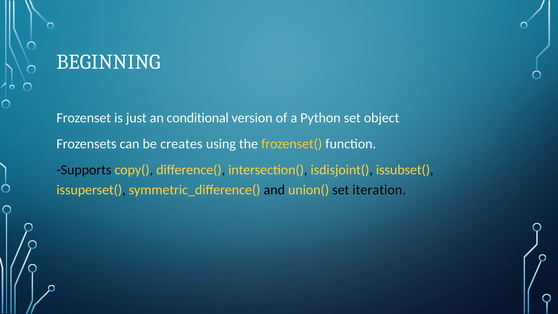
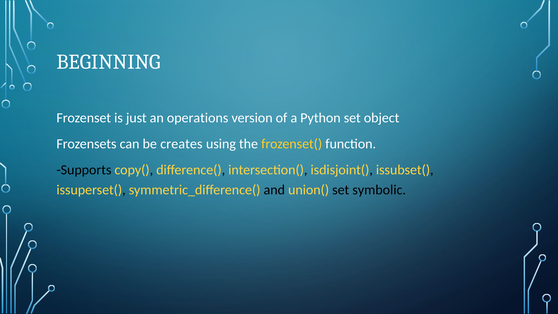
conditional: conditional -> operations (198, 118)
iteration: iteration -> symbolic (379, 190)
